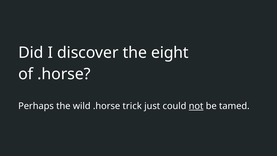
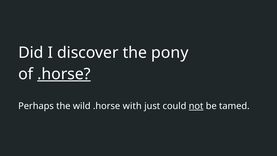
eight: eight -> pony (170, 53)
.horse underline: none -> present (64, 74)
trick: trick -> with (132, 106)
